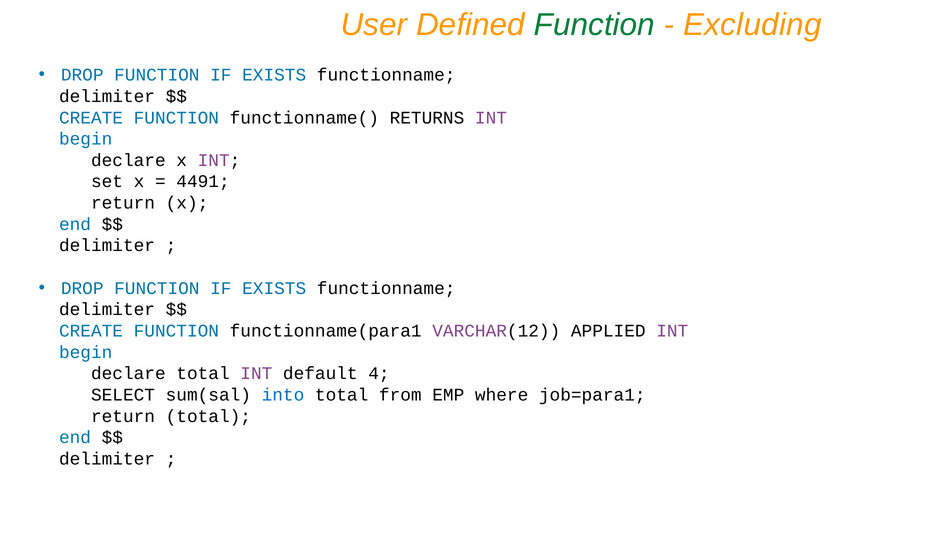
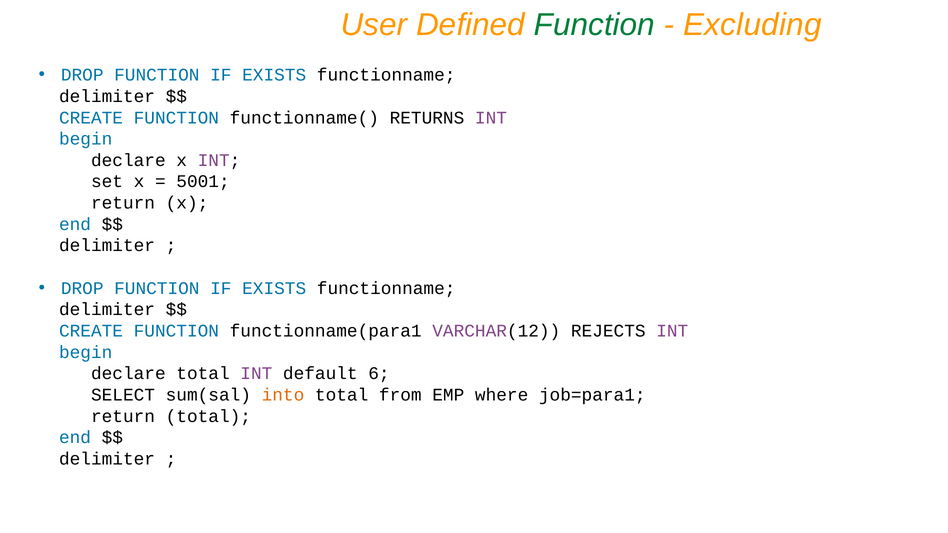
4491: 4491 -> 5001 (203, 182)
APPLIED: APPLIED -> REJECTS (608, 331)
4: 4 -> 6 (379, 374)
into colour: blue -> orange (283, 395)
